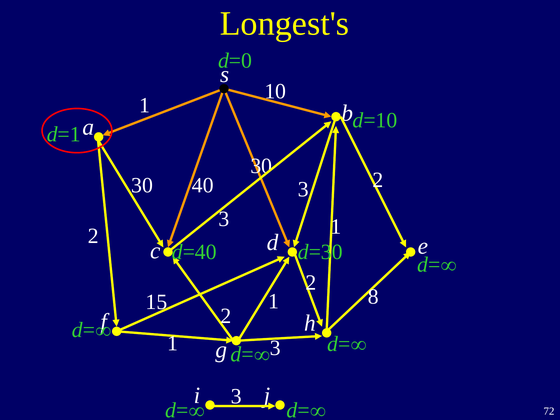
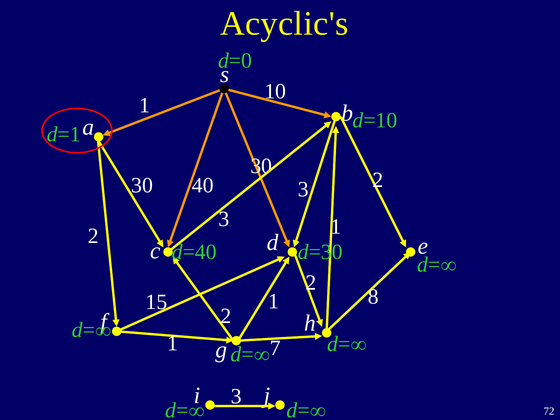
Longest's: Longest's -> Acyclic's (284, 23)
1 3: 3 -> 7 (275, 348)
